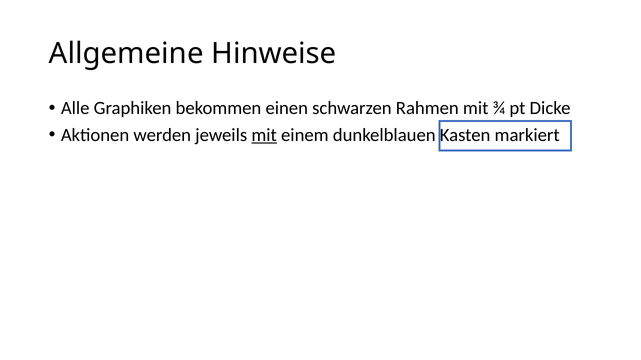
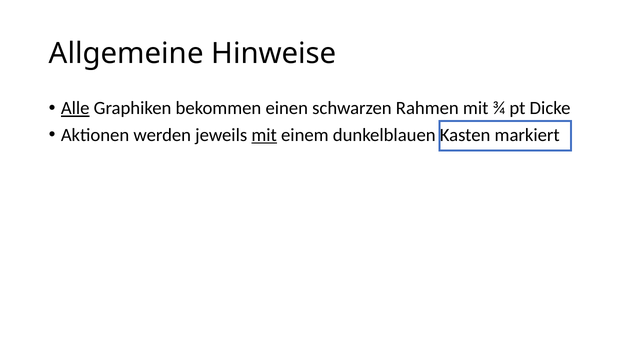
Alle underline: none -> present (75, 108)
